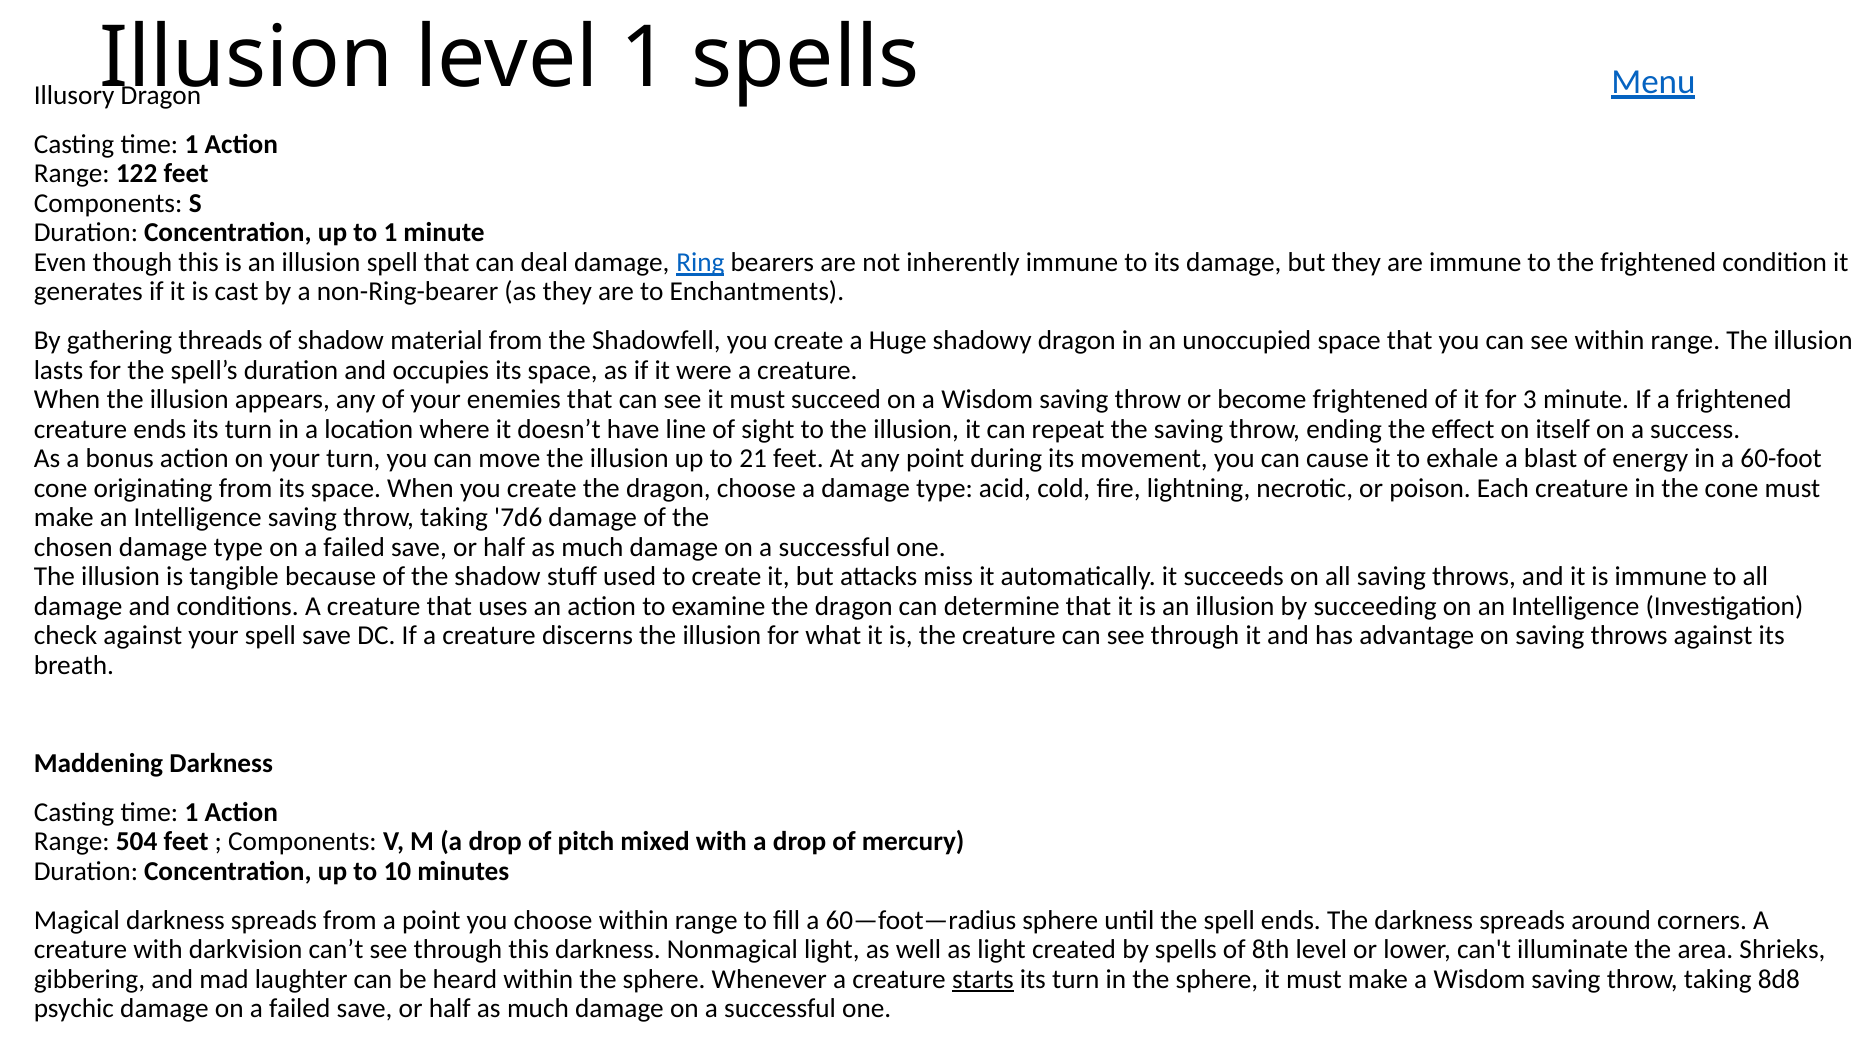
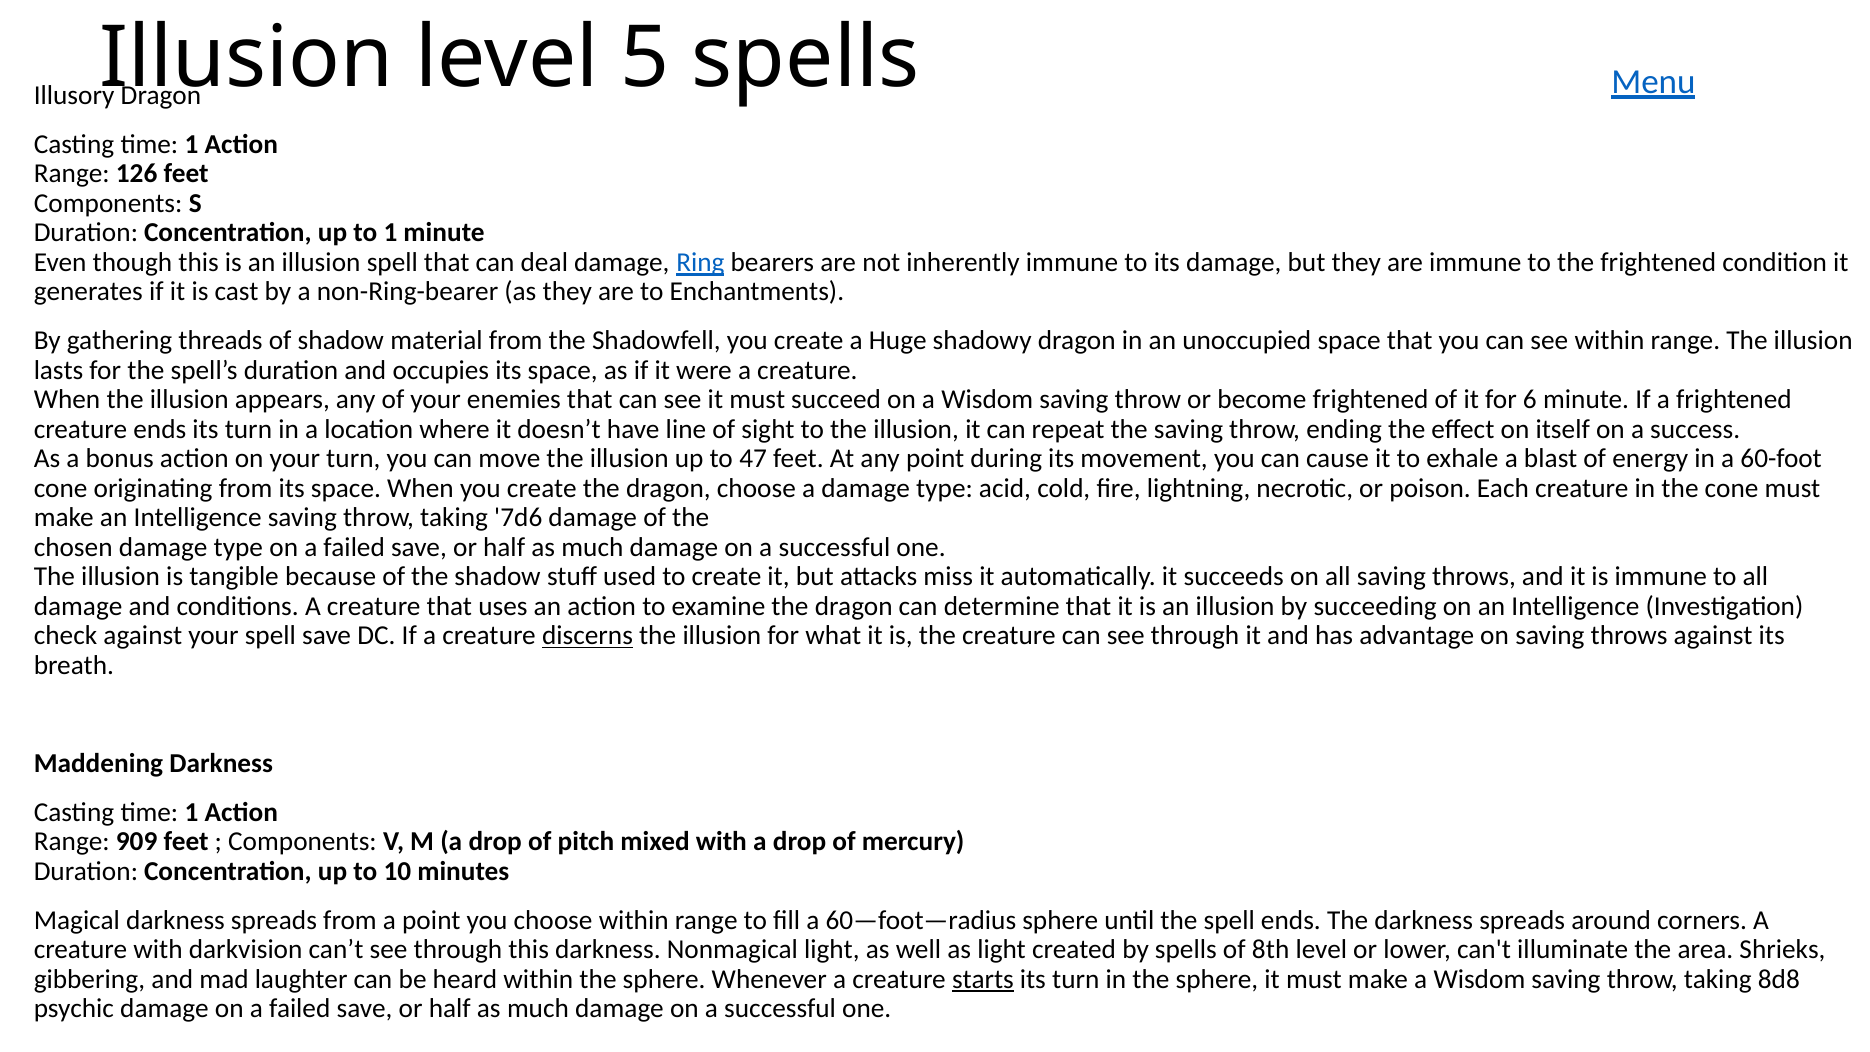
level 1: 1 -> 5 (645, 58)
122: 122 -> 126 (137, 174)
3: 3 -> 6 (1530, 400)
21: 21 -> 47 (753, 459)
discerns underline: none -> present (587, 636)
504: 504 -> 909 (137, 842)
